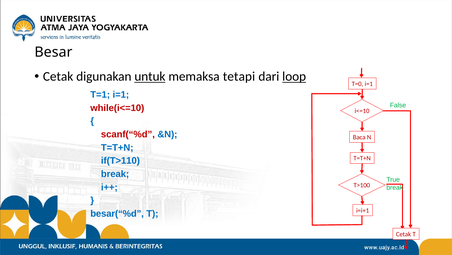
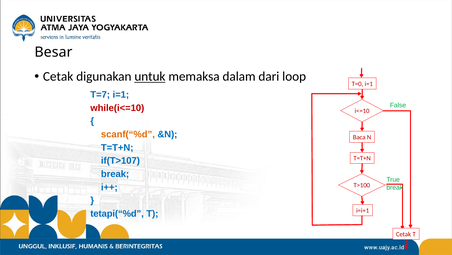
tetapi: tetapi -> dalam (239, 76)
loop underline: present -> none (294, 76)
T=1: T=1 -> T=7 (100, 94)
scanf(“%d colour: red -> orange (128, 134)
if(T>110: if(T>110 -> if(T>107 (120, 160)
besar(“%d: besar(“%d -> tetapi(“%d (117, 213)
